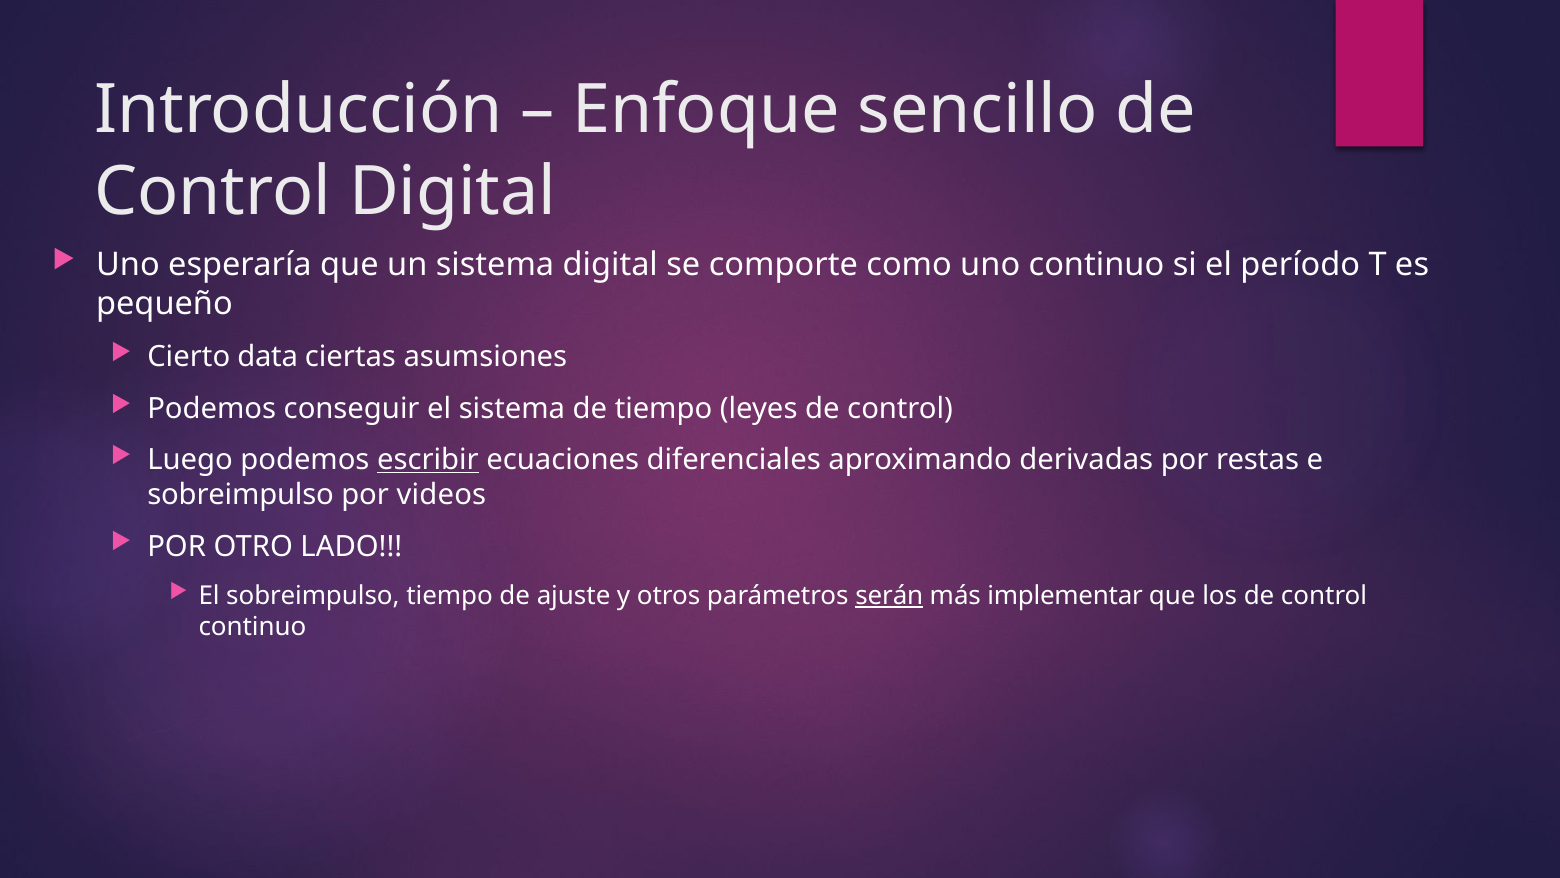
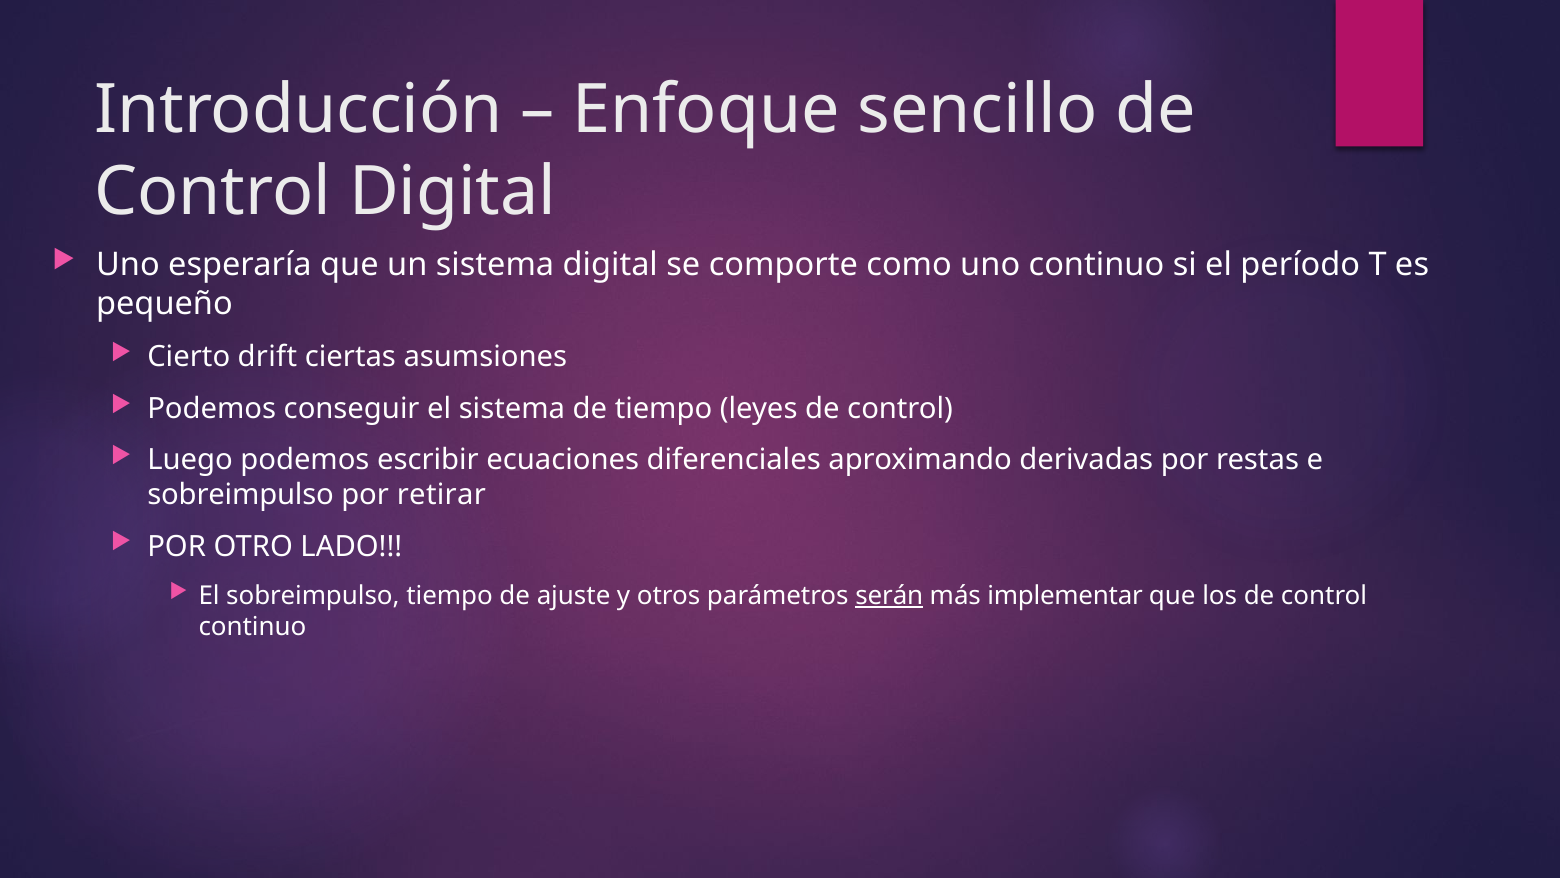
data: data -> drift (267, 357)
escribir underline: present -> none (428, 460)
videos: videos -> retirar (441, 495)
